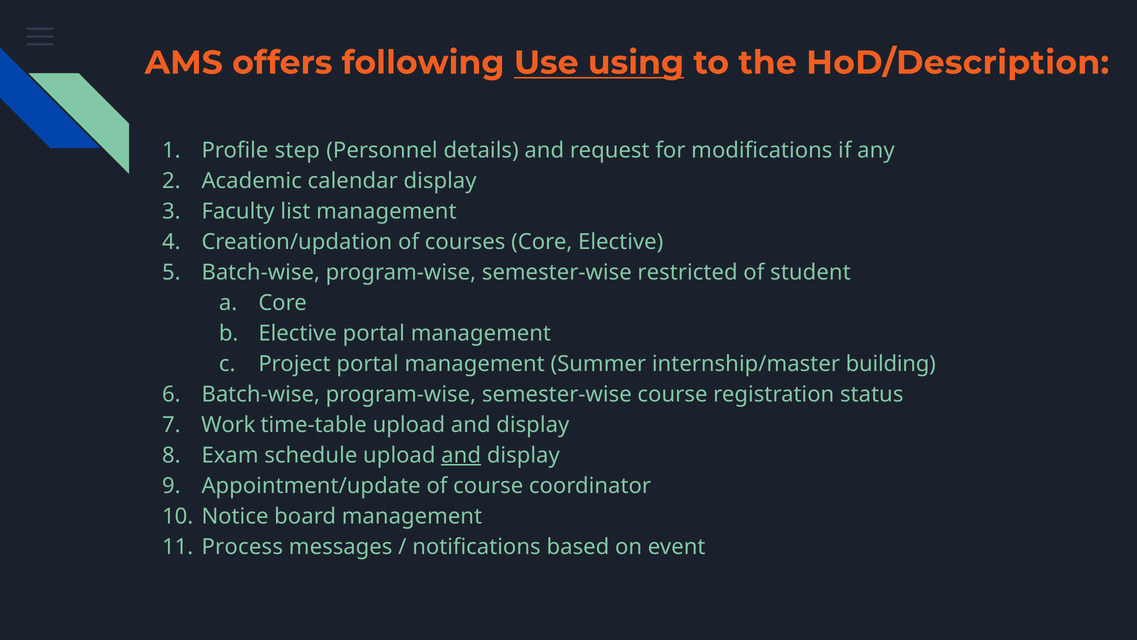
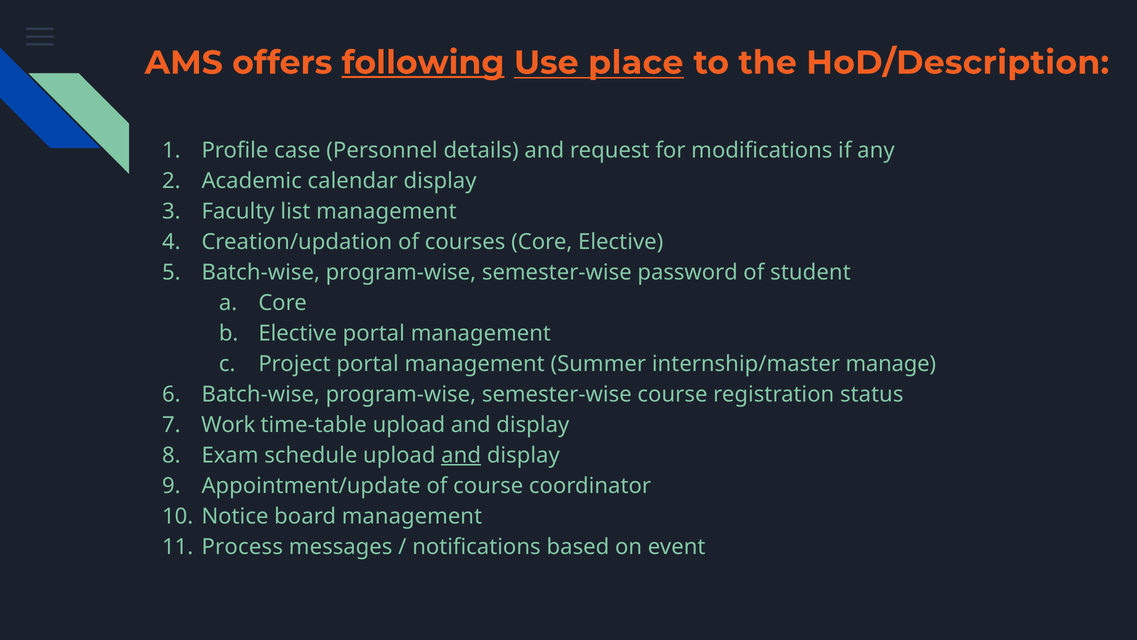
following underline: none -> present (423, 63)
using: using -> place (636, 63)
step: step -> case (297, 150)
restricted: restricted -> password (688, 272)
building: building -> manage (891, 364)
